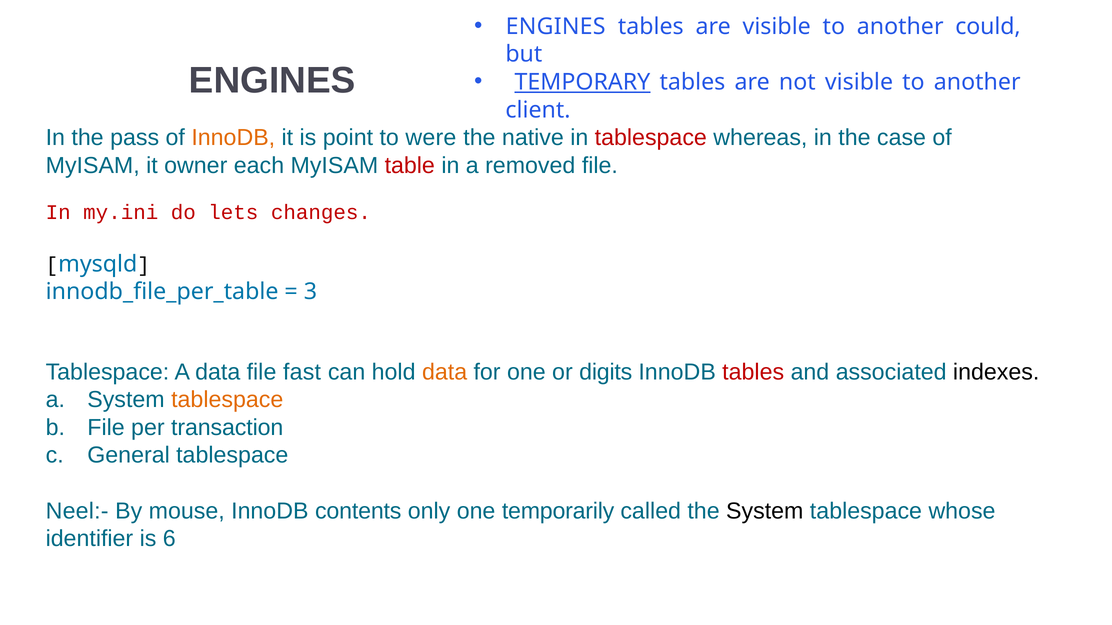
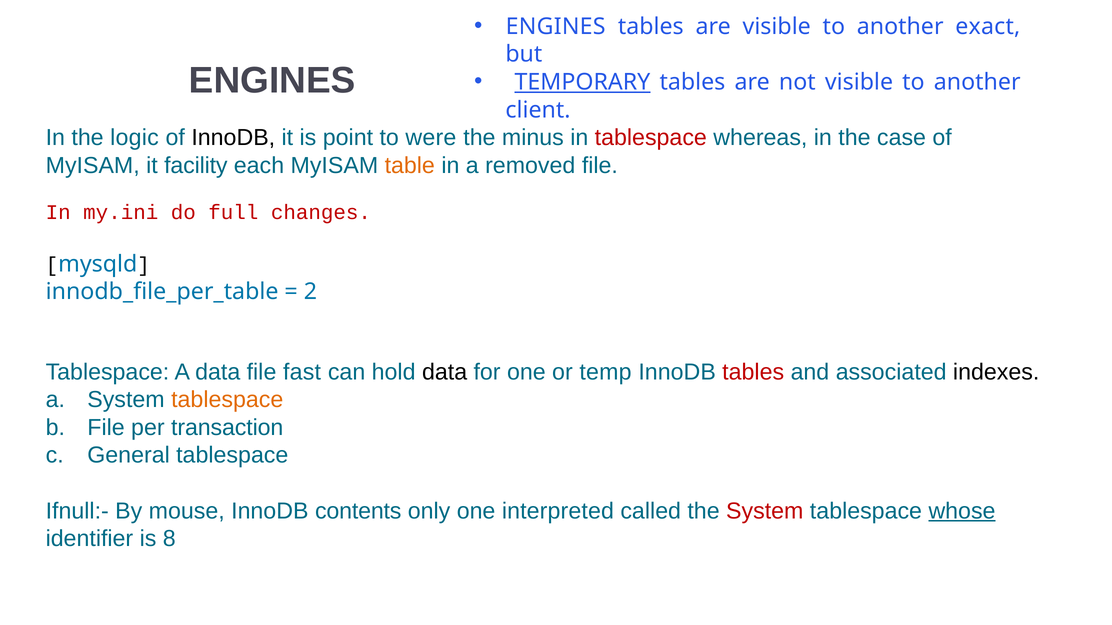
could: could -> exact (988, 27)
pass: pass -> logic (135, 138)
InnoDB colour: orange -> black (233, 138)
native: native -> minus (533, 138)
owner: owner -> facility (196, 166)
table colour: red -> orange (410, 166)
lets: lets -> full (233, 213)
3: 3 -> 2 (310, 292)
data colour: orange -> black (445, 372)
digits: digits -> temp (606, 372)
Neel:-: Neel:- -> Ifnull:- (77, 511)
temporarily: temporarily -> interpreted (558, 511)
System colour: black -> red (765, 511)
whose underline: none -> present (962, 511)
6: 6 -> 8 (169, 539)
